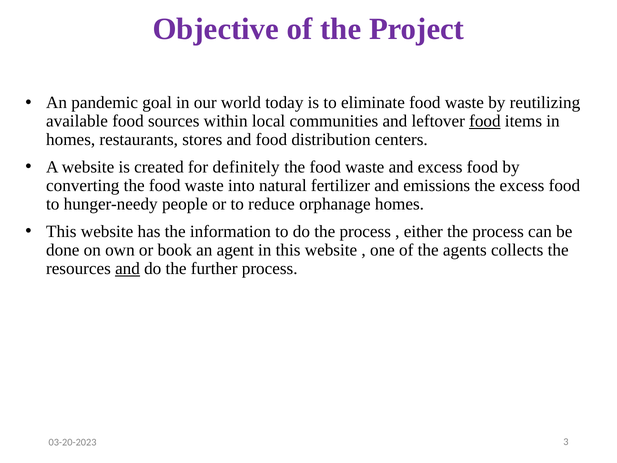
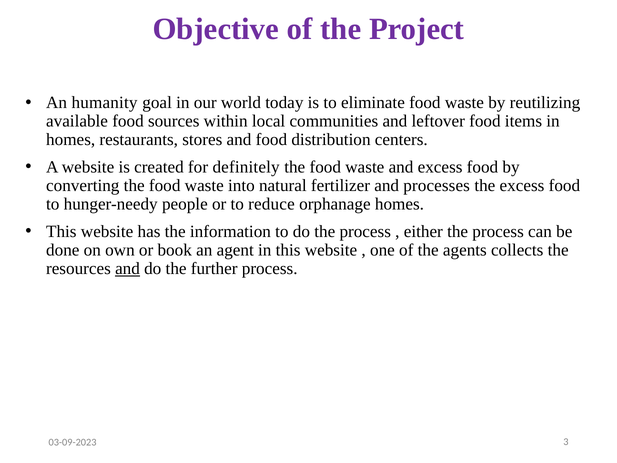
pandemic: pandemic -> humanity (105, 103)
food underline: present -> none (485, 121)
emissions: emissions -> processes (437, 185)
03-20-2023: 03-20-2023 -> 03-09-2023 (73, 442)
